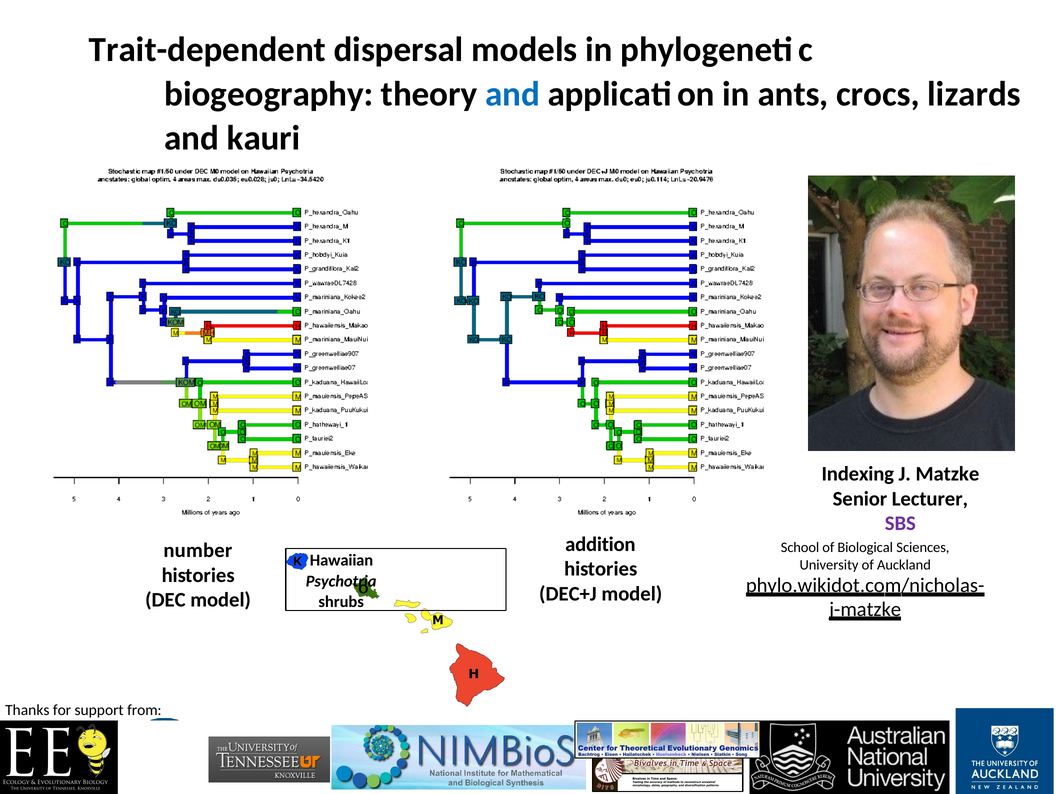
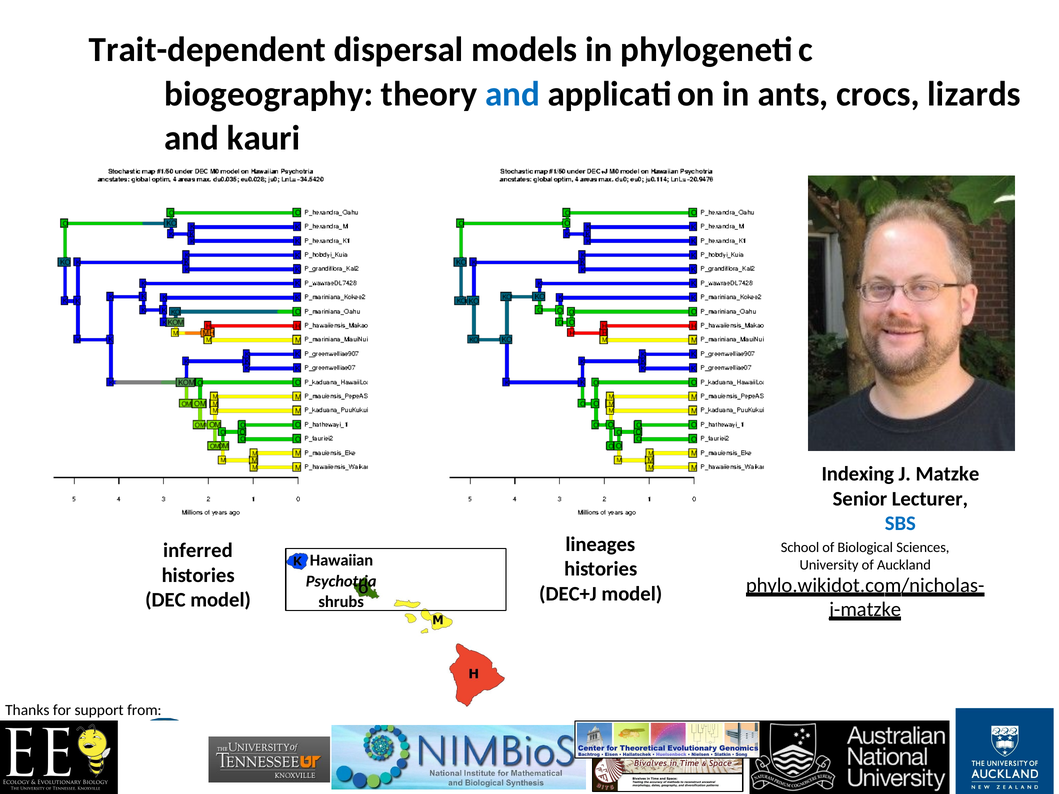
SBS colour: purple -> blue (900, 524)
addition: addition -> lineages (600, 544)
number: number -> inferred (198, 551)
